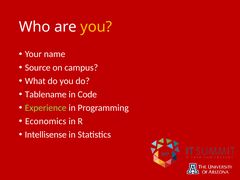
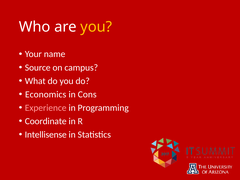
Tablename: Tablename -> Economics (46, 94)
Code: Code -> Cons (87, 94)
Experience colour: light green -> pink (46, 108)
Economics: Economics -> Coordinate (46, 121)
